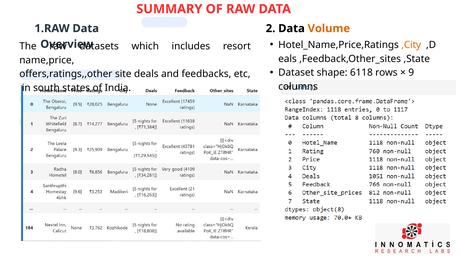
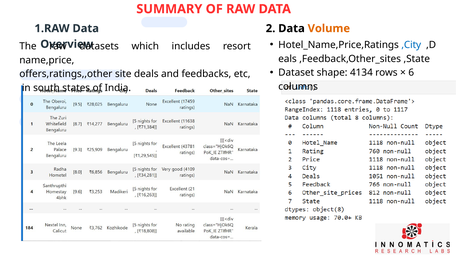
,City colour: orange -> blue (411, 45)
6118: 6118 -> 4134 (361, 73)
9: 9 -> 6 (411, 73)
